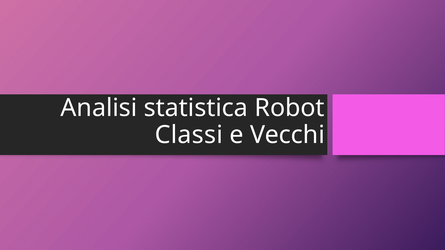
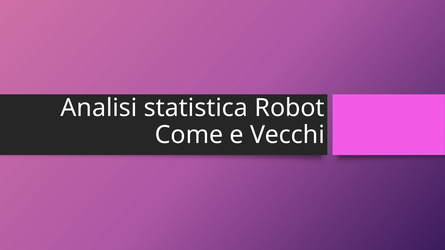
Classi: Classi -> Come (189, 135)
